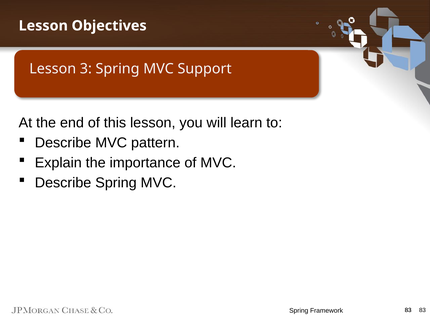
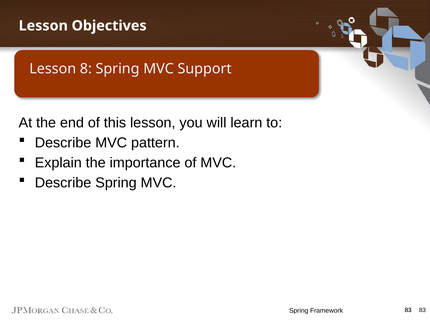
3: 3 -> 8 (86, 69)
